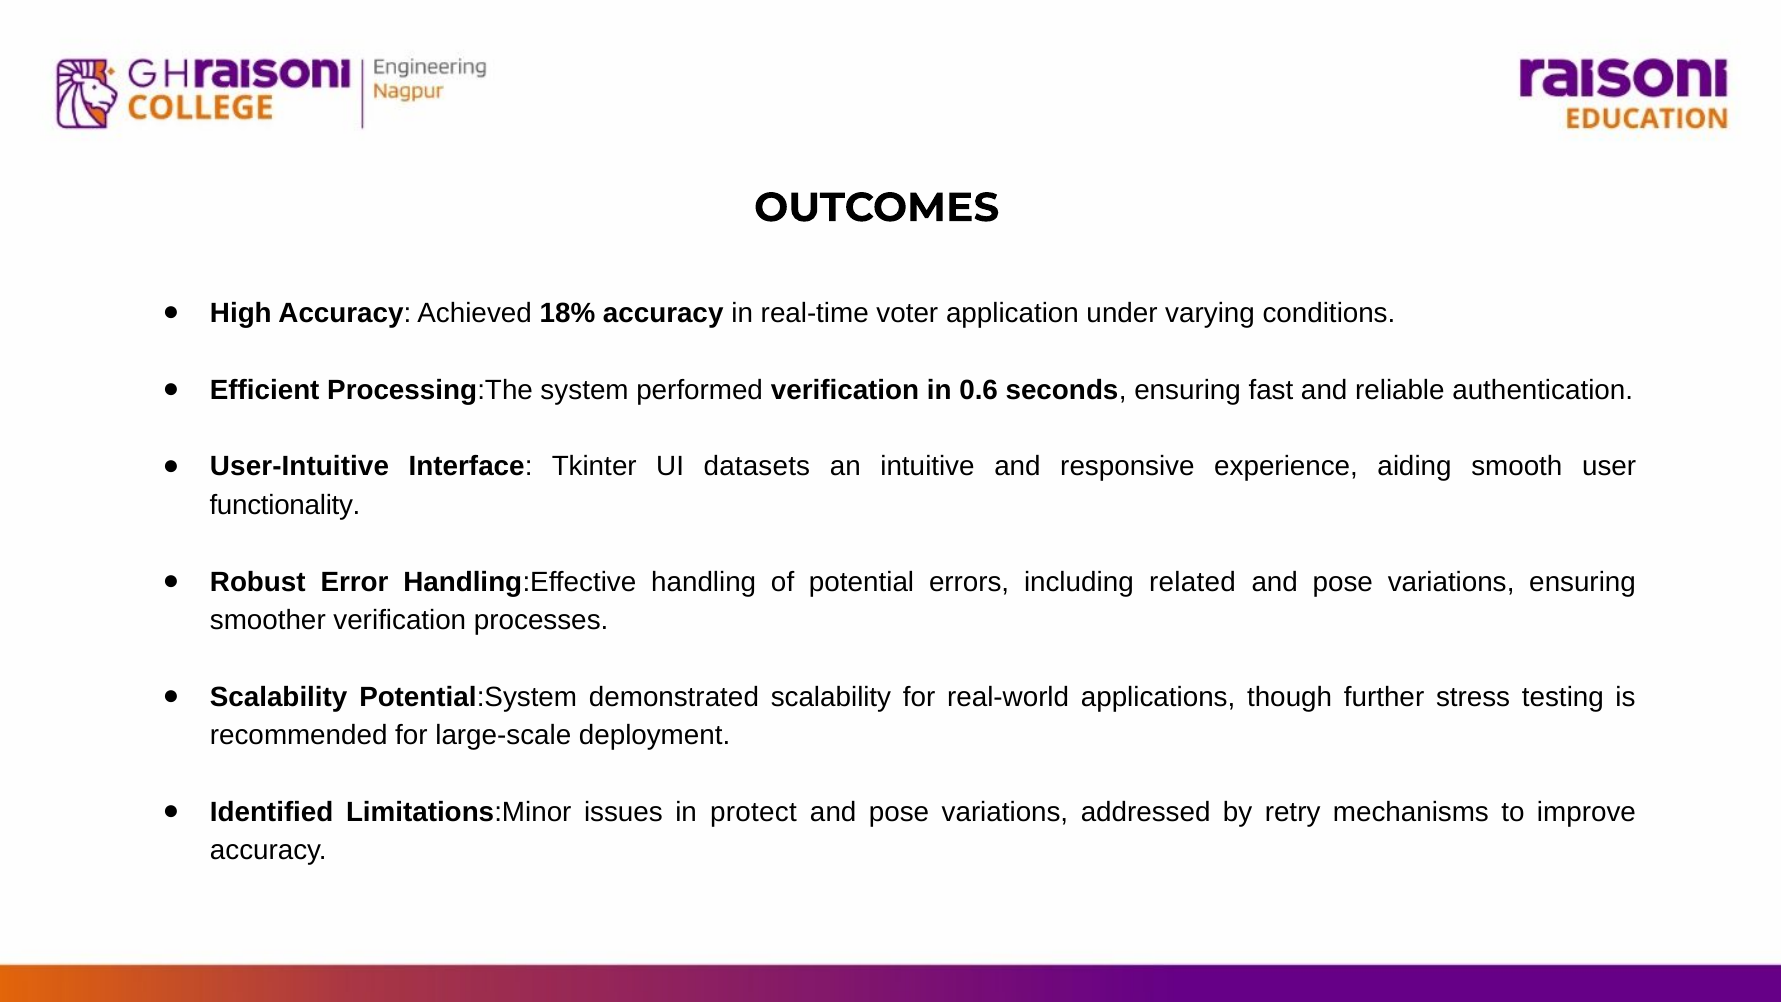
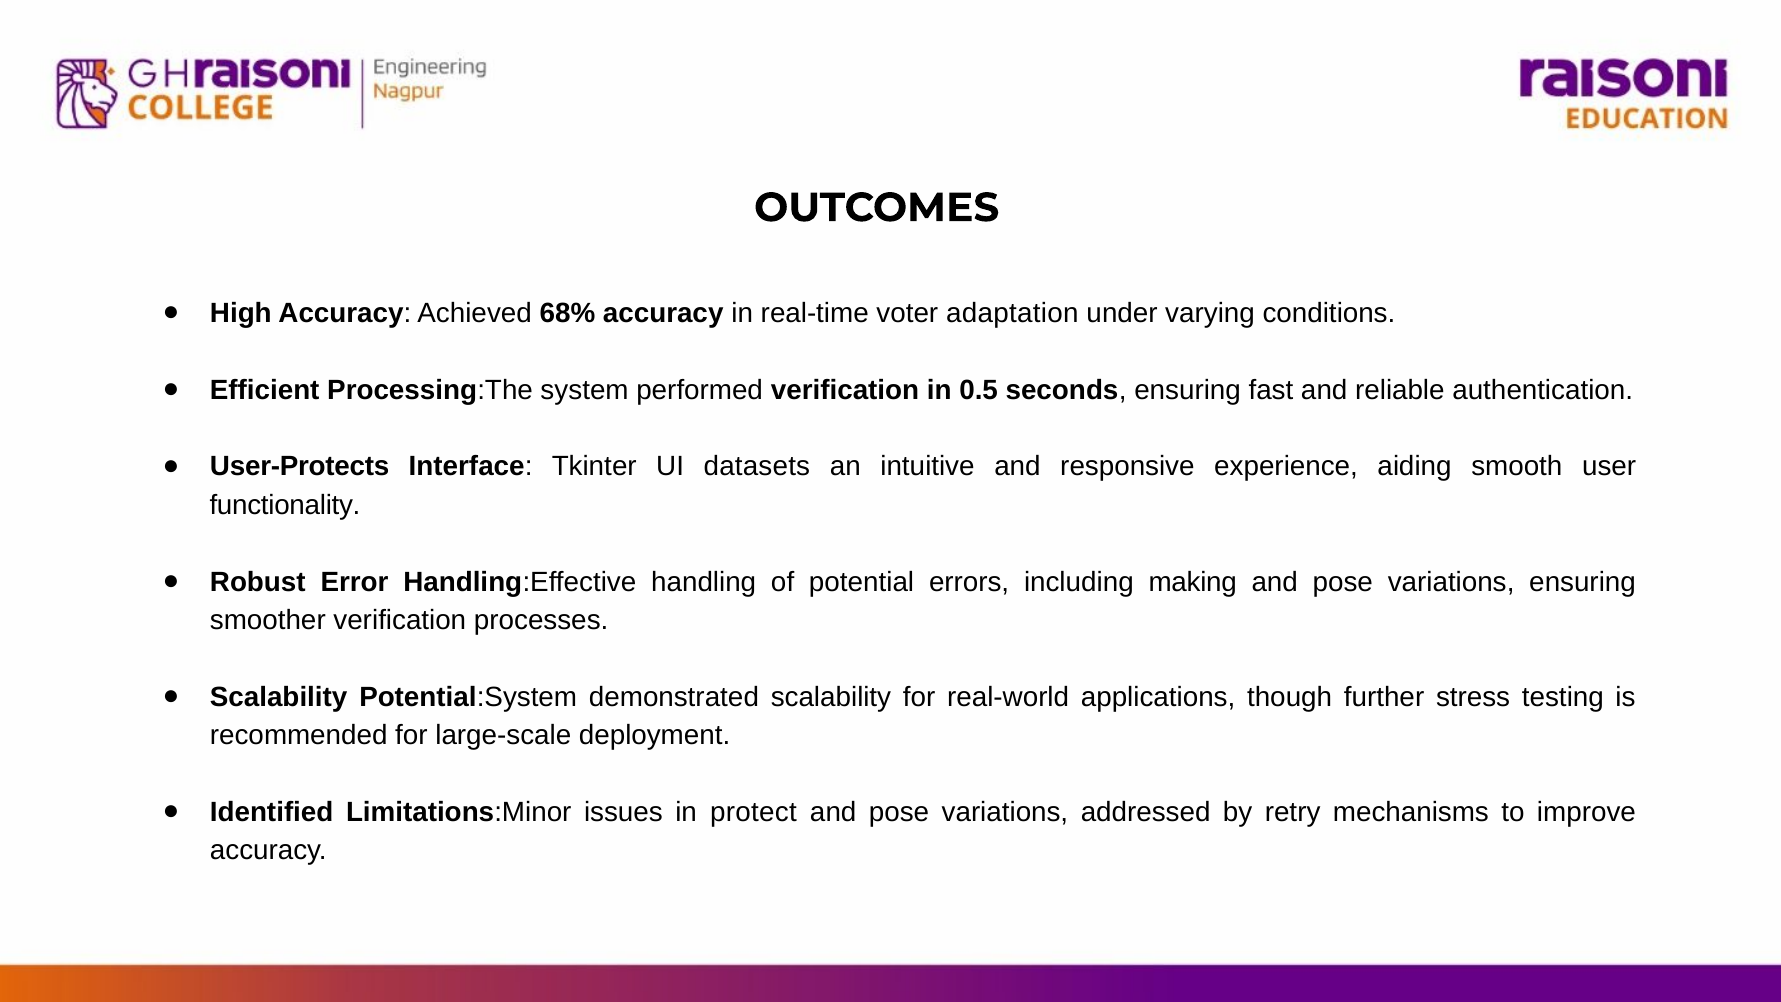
18%: 18% -> 68% (568, 313)
application: application -> adaptation (1012, 313)
0.6: 0.6 -> 0.5 (979, 390)
User-Intuitive: User-Intuitive -> User-Protects (300, 467)
related: related -> making (1193, 582)
